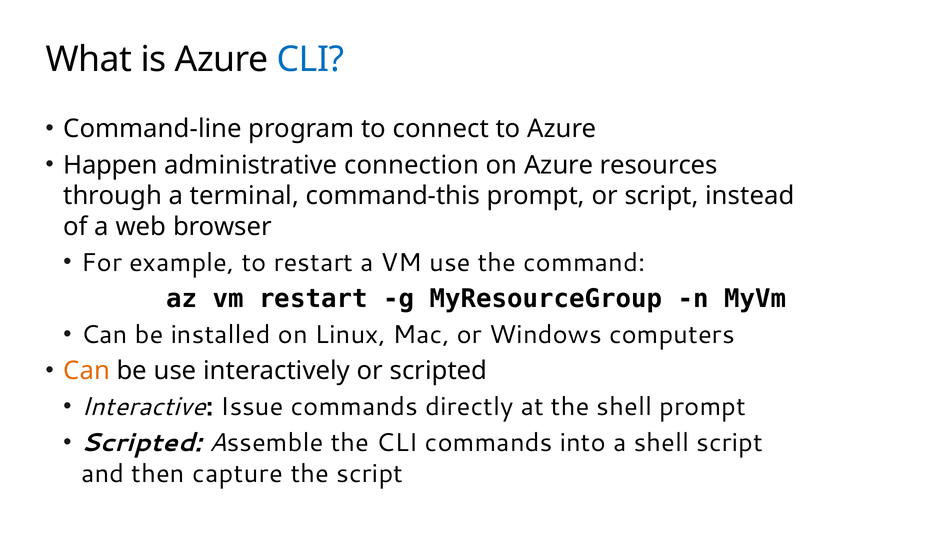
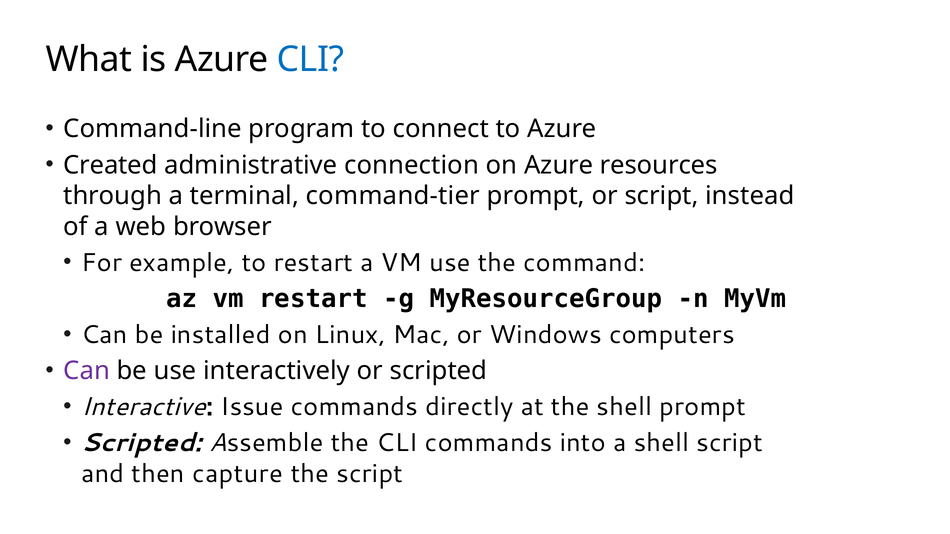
Happen: Happen -> Created (110, 165)
command-this: command-this -> command-tier (393, 196)
Can colour: orange -> purple (87, 371)
